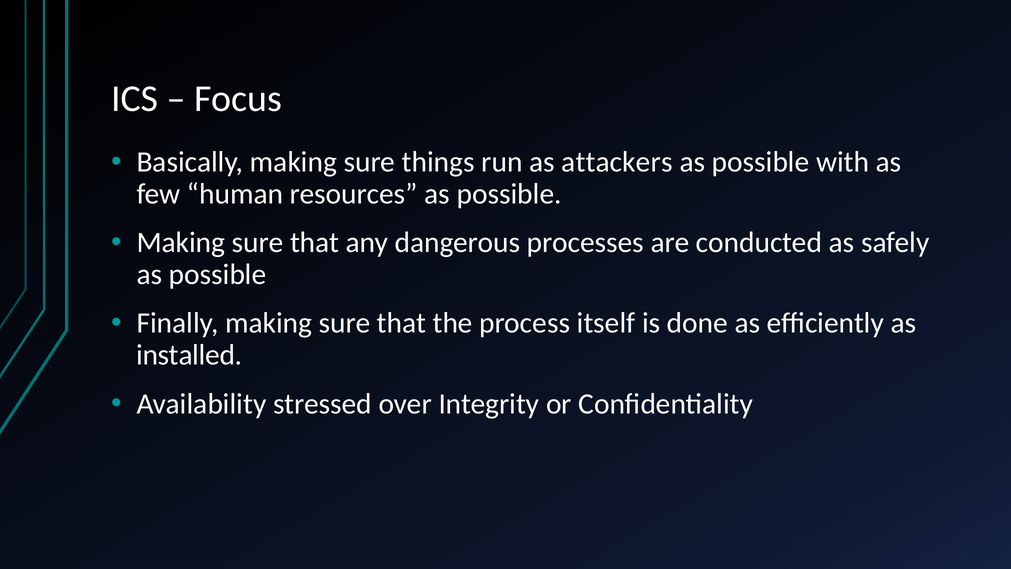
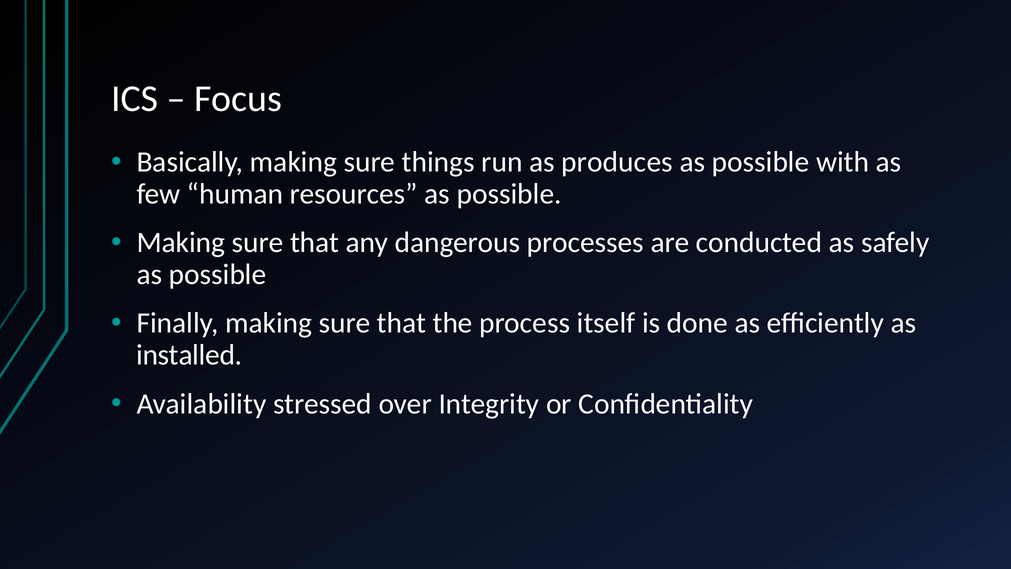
attackers: attackers -> produces (617, 162)
